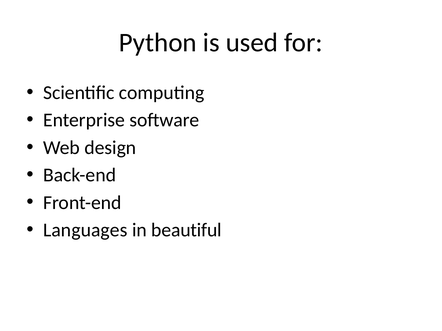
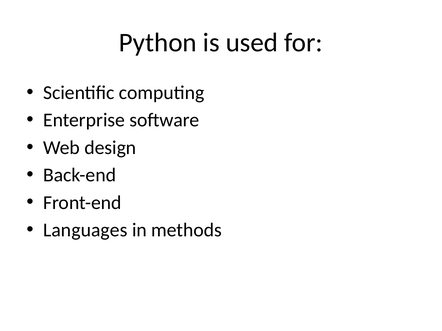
beautiful: beautiful -> methods (187, 230)
